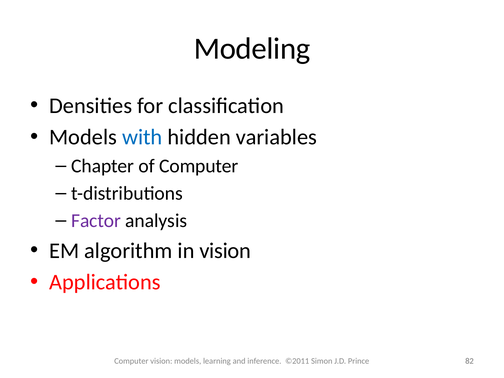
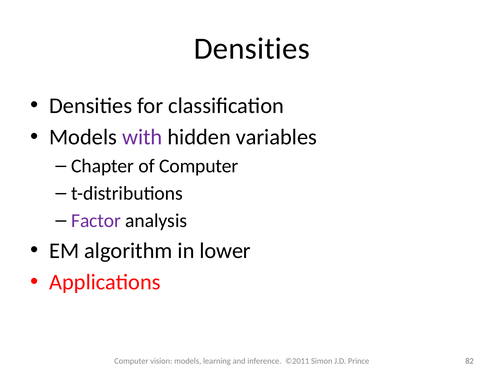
Modeling: Modeling -> Densities (252, 49)
with colour: blue -> purple (142, 137)
in vision: vision -> lower (225, 251)
